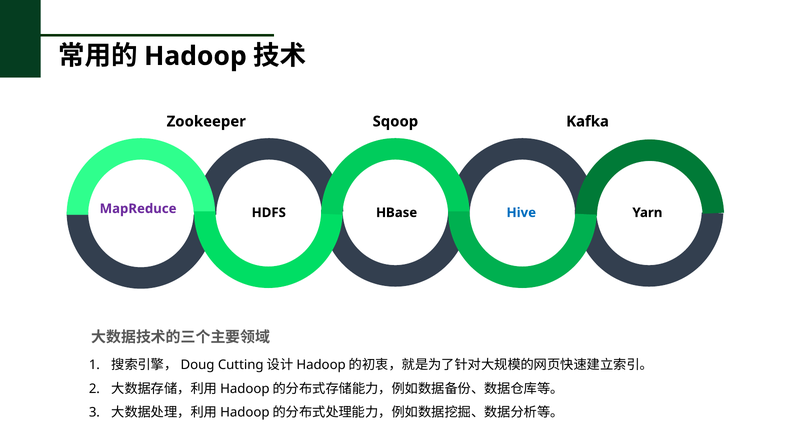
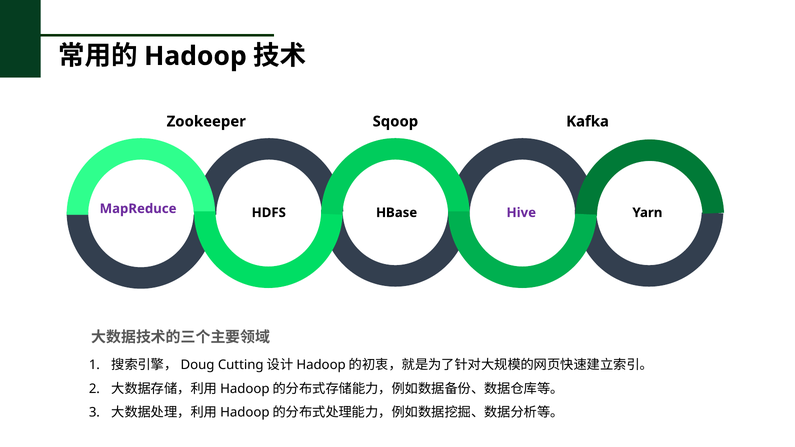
Hive colour: blue -> purple (521, 213)
